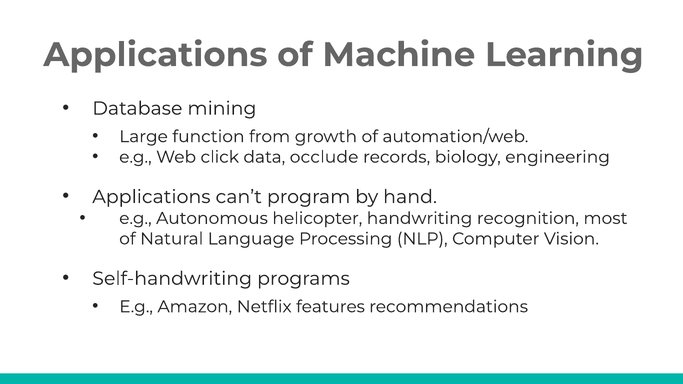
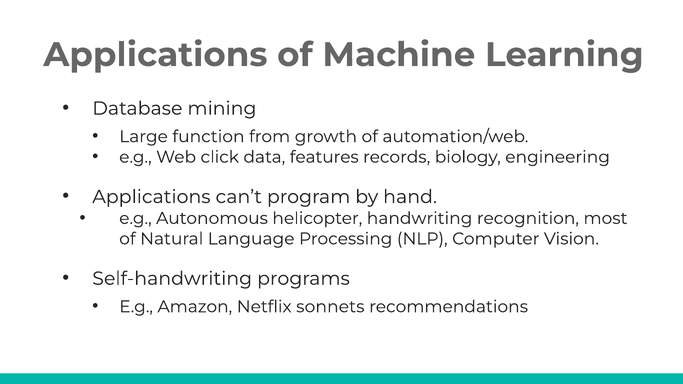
occlude: occlude -> features (324, 157)
features: features -> sonnets (330, 307)
